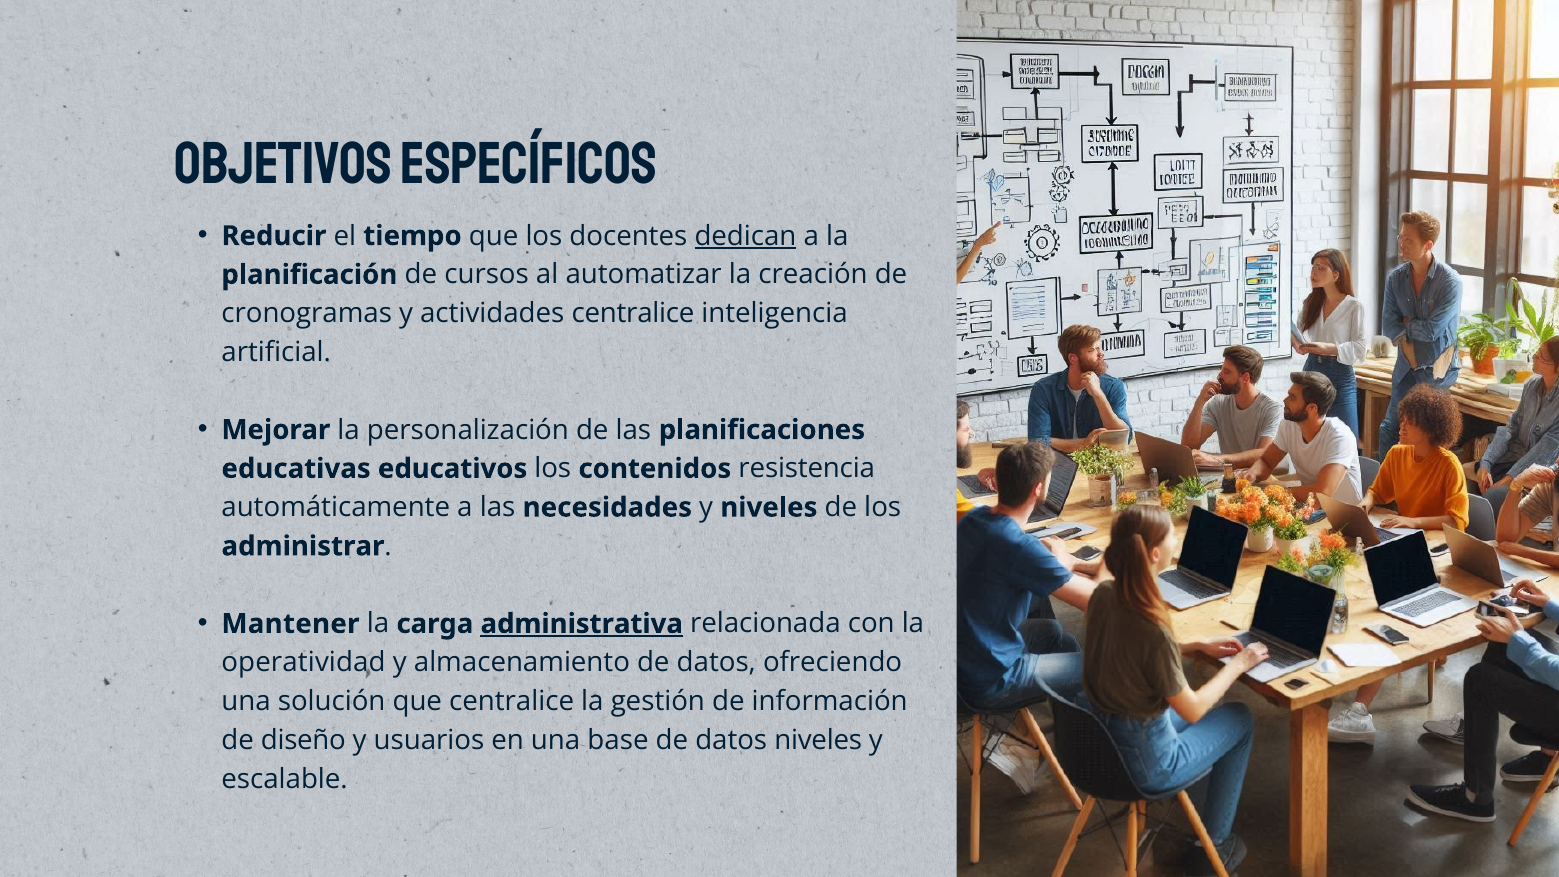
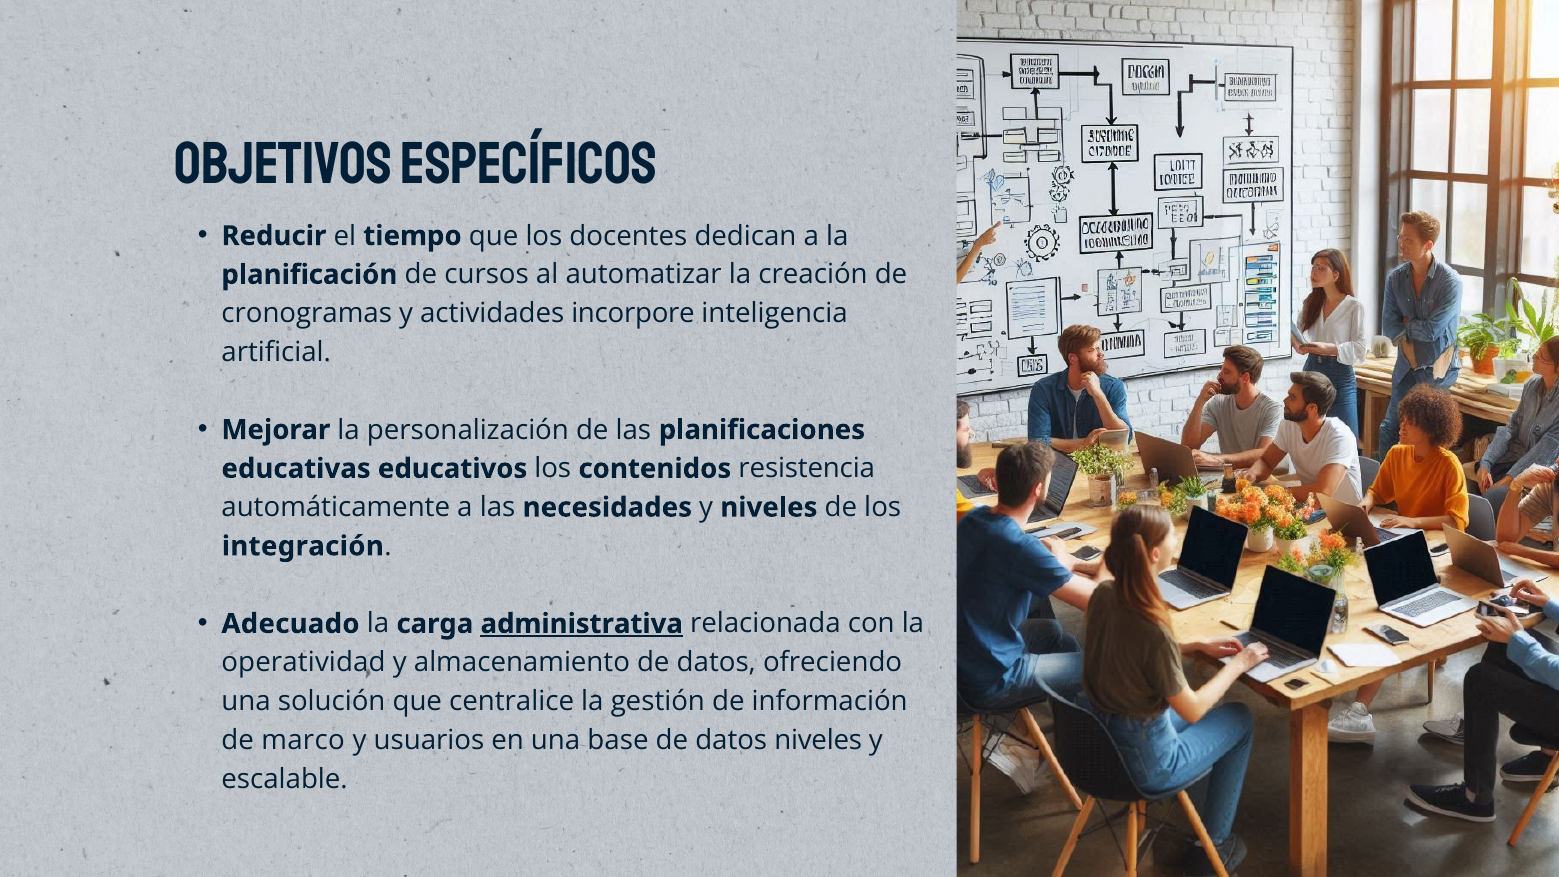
dedican underline: present -> none (745, 236)
actividades centralice: centralice -> incorpore (633, 313)
administrar: administrar -> integración (303, 546)
Mantener: Mantener -> Adecuado (290, 624)
diseño: diseño -> marco (303, 740)
